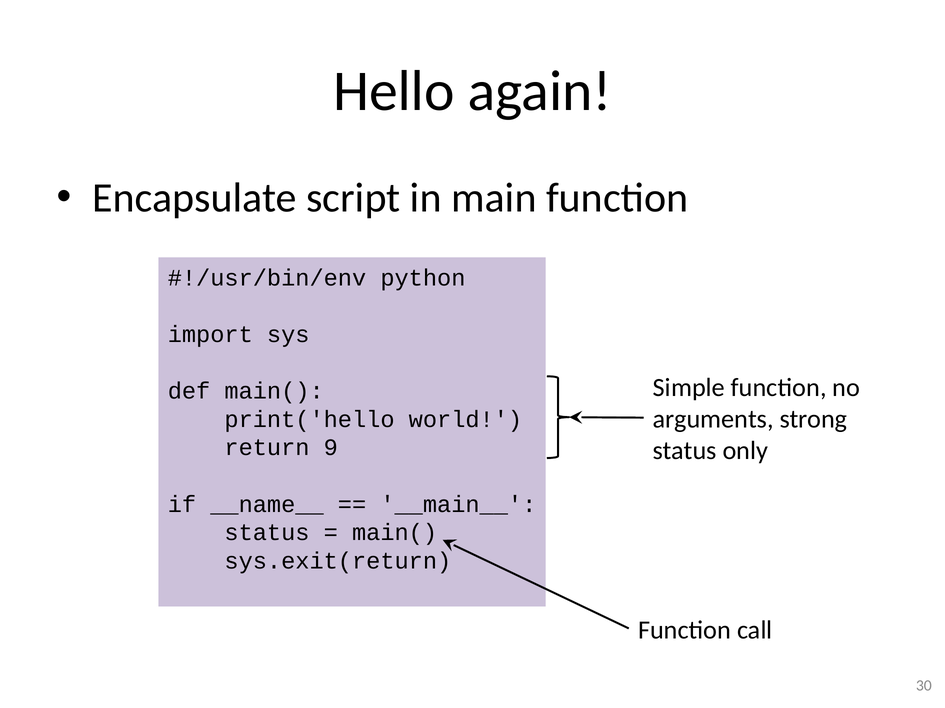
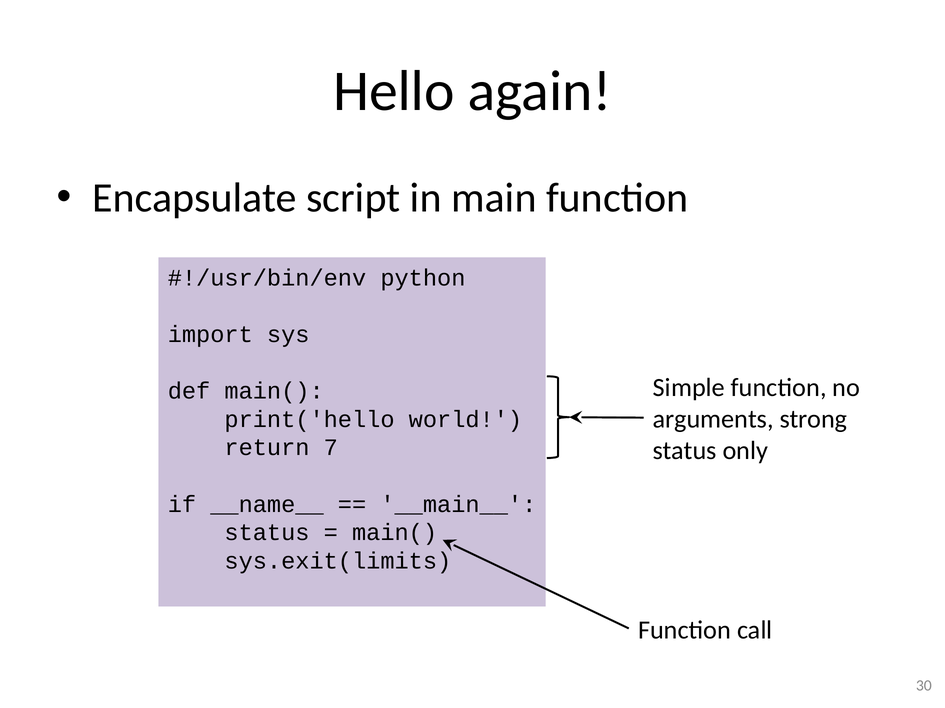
9: 9 -> 7 (331, 448)
sys.exit(return: sys.exit(return -> sys.exit(limits (338, 562)
